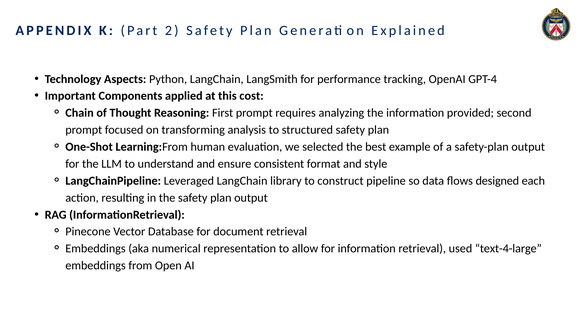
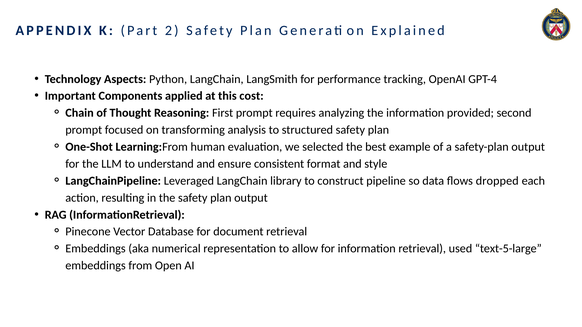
designed: designed -> dropped (497, 181)
text-4-large: text-4-large -> text-5-large (508, 249)
